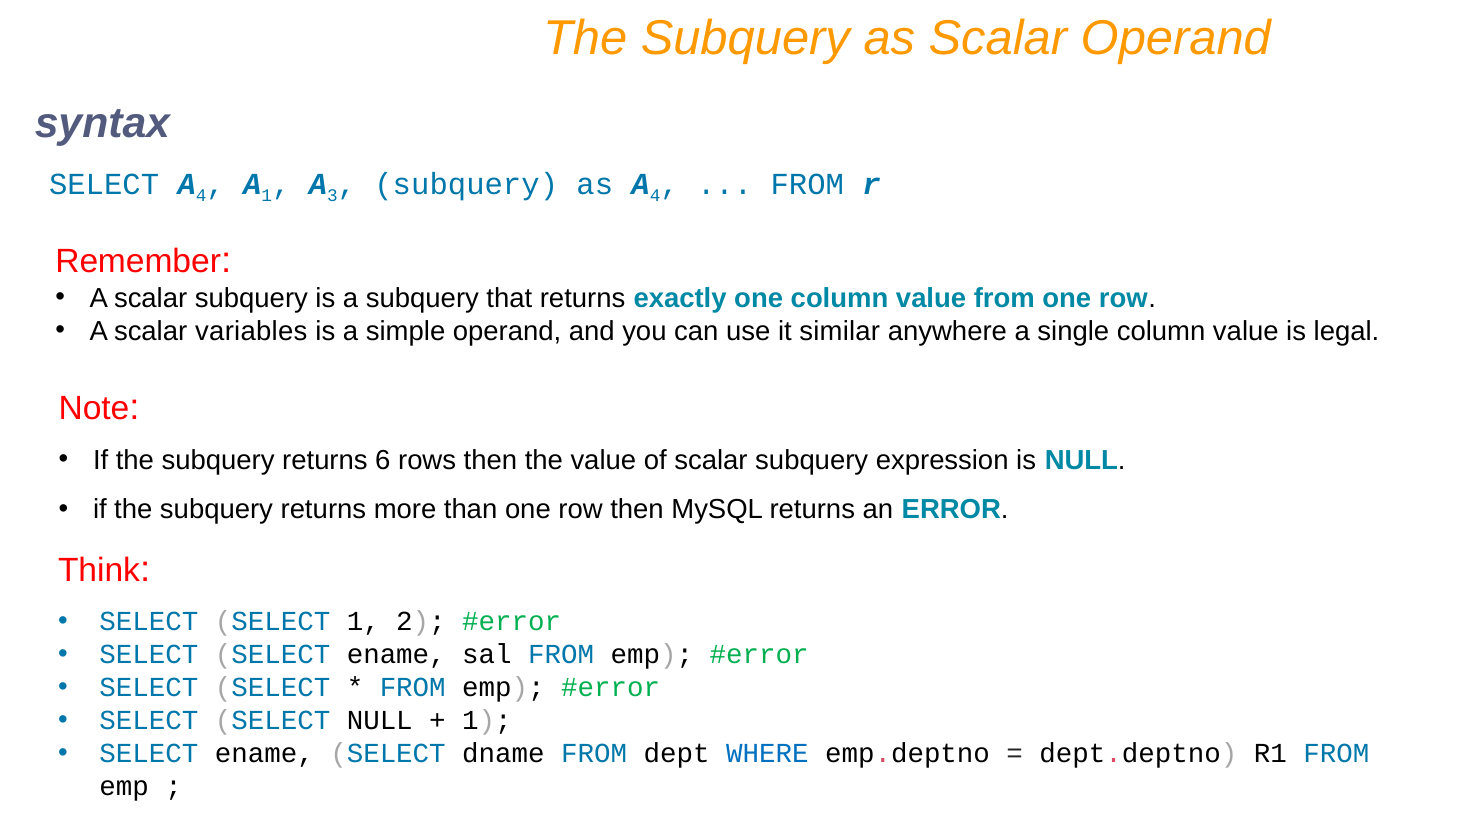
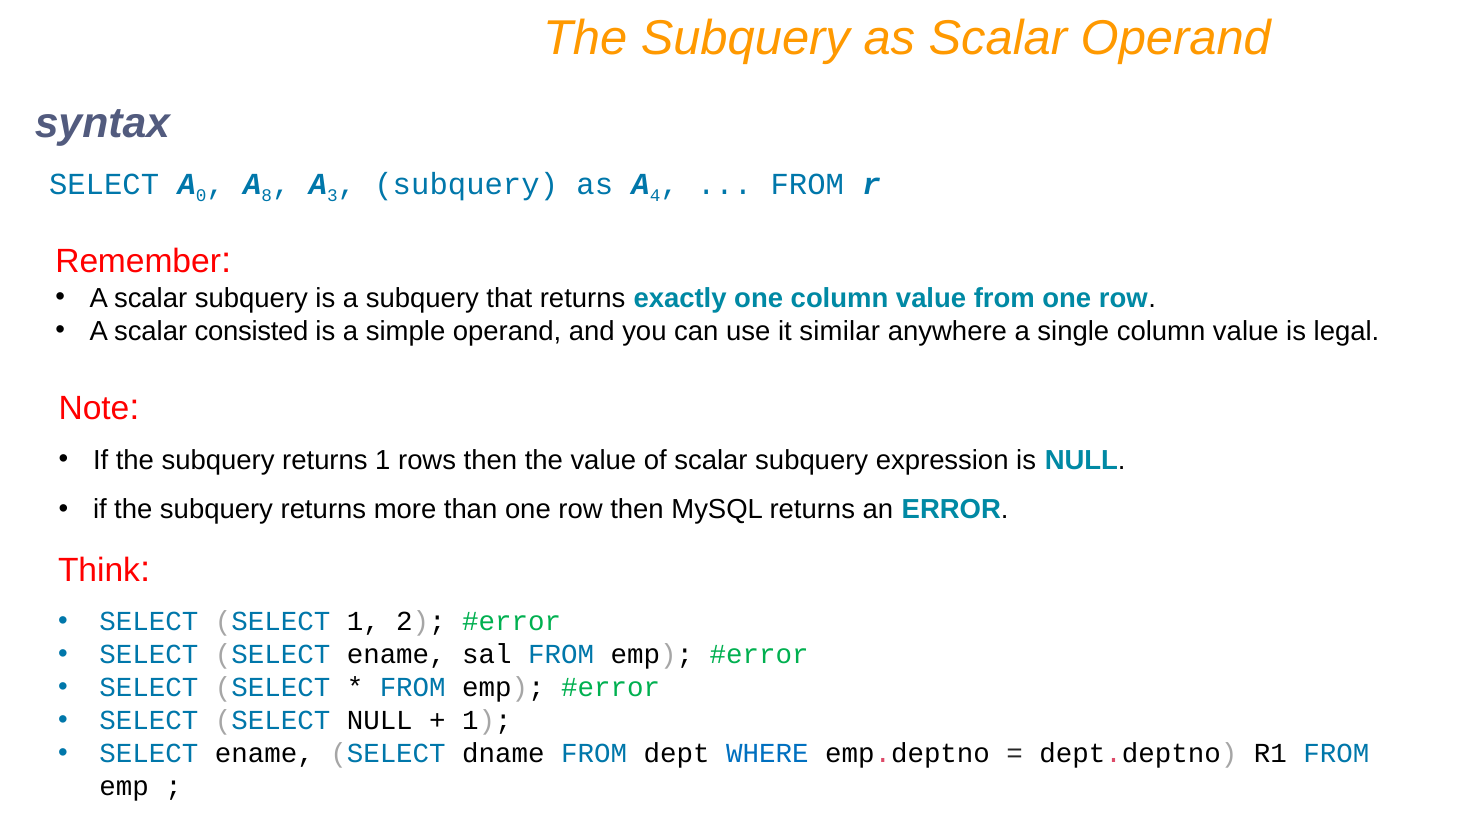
SELECT A 4: 4 -> 0 (201, 196)
A 1: 1 -> 8 (267, 196)
variables: variables -> consisted (252, 331)
returns 6: 6 -> 1 (383, 460)
